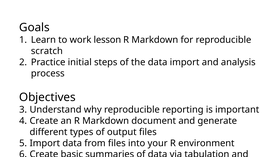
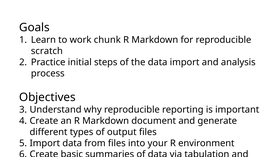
lesson: lesson -> chunk (107, 40)
